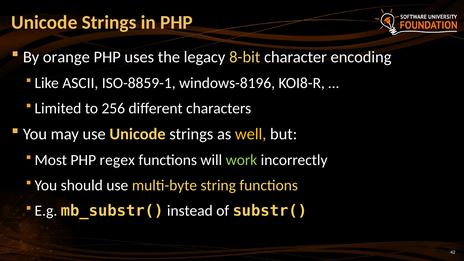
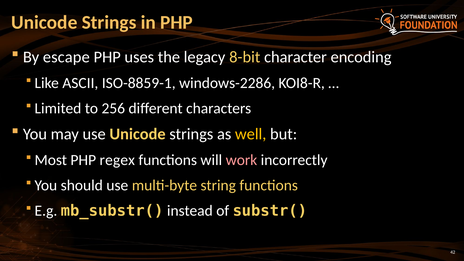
orange: orange -> escape (66, 57)
windows-8196: windows-8196 -> windows-2286 (227, 83)
work colour: light green -> pink (241, 160)
